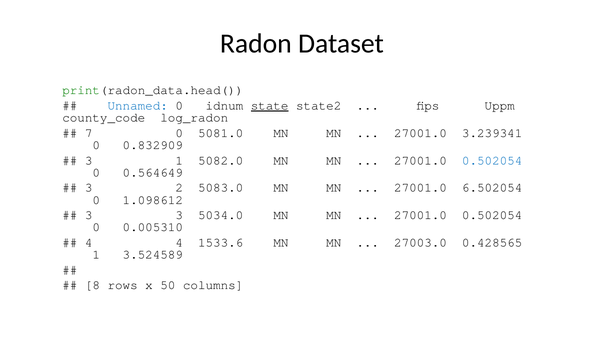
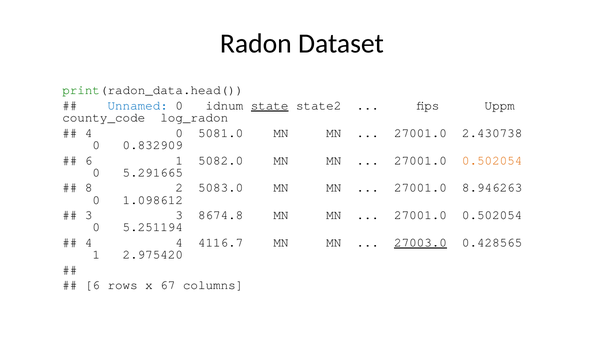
7: 7 -> 4 (89, 133)
3.239341: 3.239341 -> 2.430738 (492, 133)
3: 3 -> 6 (89, 160)
0.502054 colour: blue -> orange (492, 160)
0.564649: 0.564649 -> 5.291665 (153, 172)
3: 3 -> 8 (89, 188)
6.502054: 6.502054 -> 8.946263 (492, 188)
5034.0: 5034.0 -> 8674.8 (221, 215)
0.005310: 0.005310 -> 5.251194 (153, 227)
1533.6: 1533.6 -> 4116.7 (221, 242)
27003.0 underline: none -> present (420, 242)
3.524589: 3.524589 -> 2.975420 (153, 254)
8: 8 -> 6 (92, 285)
50: 50 -> 67 (168, 285)
